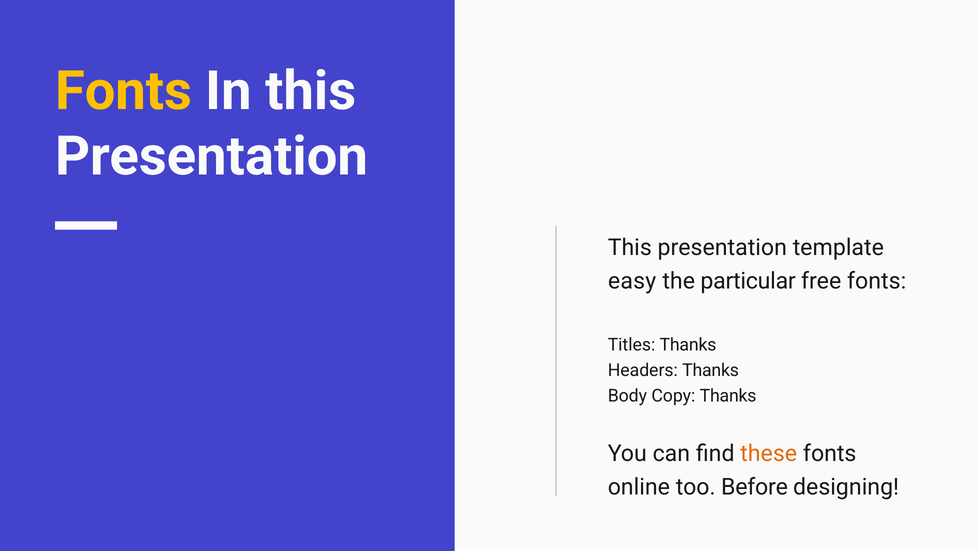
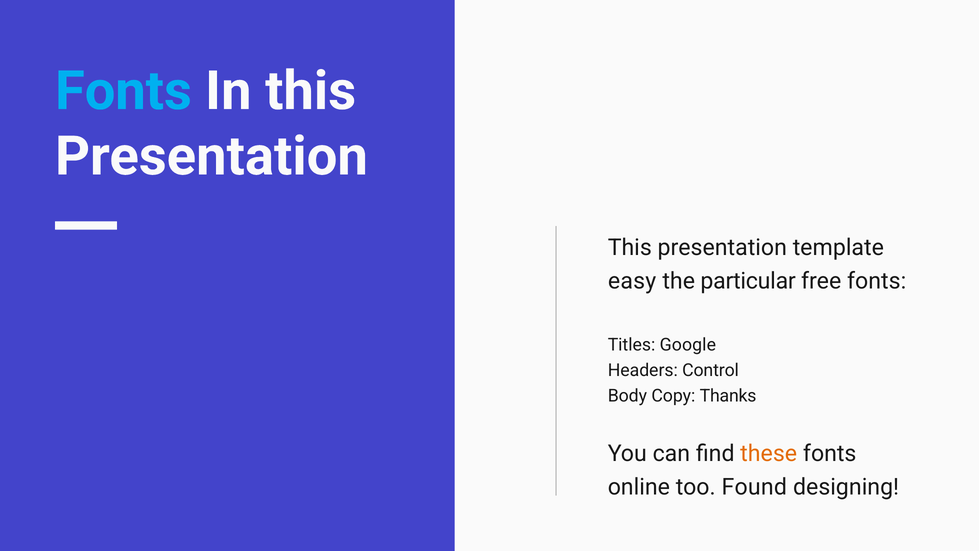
Fonts colour: yellow -> light blue (123, 91)
Titles Thanks: Thanks -> Google (688, 345)
Headers Thanks: Thanks -> Control (711, 370)
Before: Before -> Found (754, 487)
